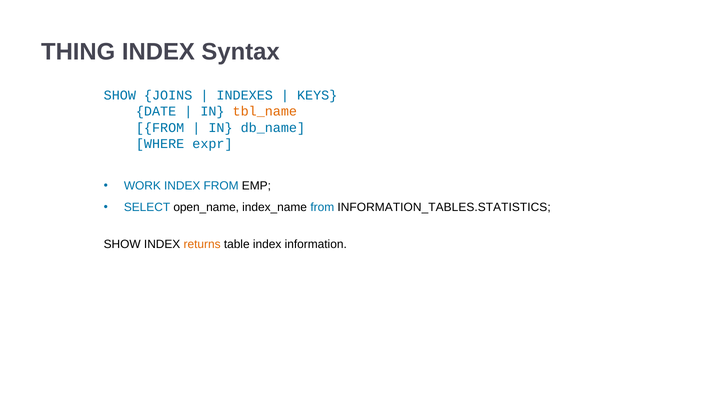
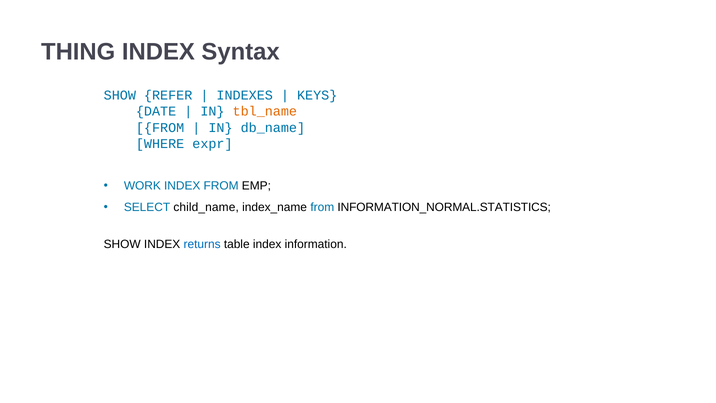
JOINS: JOINS -> REFER (168, 95)
open_name: open_name -> child_name (206, 207)
INFORMATION_TABLES.STATISTICS: INFORMATION_TABLES.STATISTICS -> INFORMATION_NORMAL.STATISTICS (444, 207)
returns colour: orange -> blue (202, 244)
